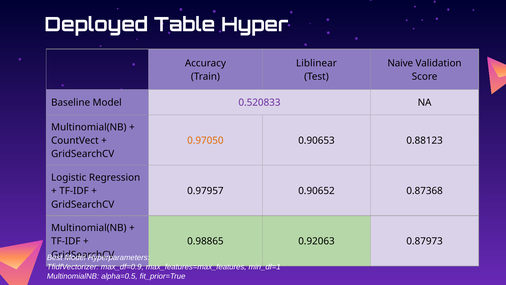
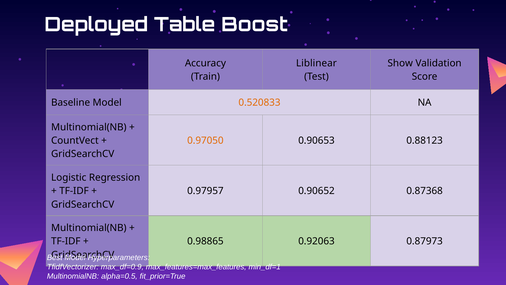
Hyper: Hyper -> Boost (255, 25)
Naive: Naive -> Show (400, 63)
0.520833 colour: purple -> orange (259, 103)
